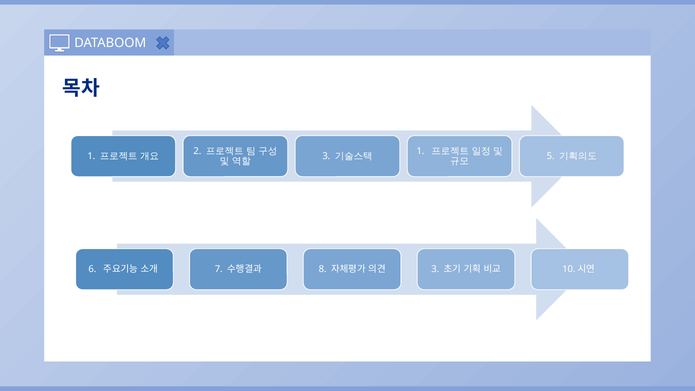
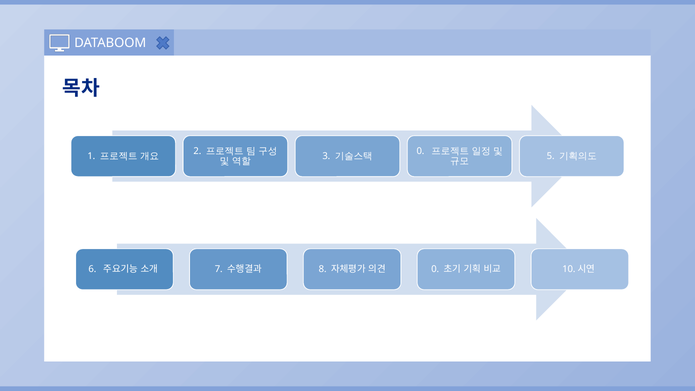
1: 1 -> 0 (420, 151)
3: 3 -> 0 (435, 269)
